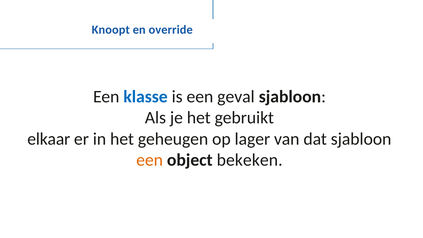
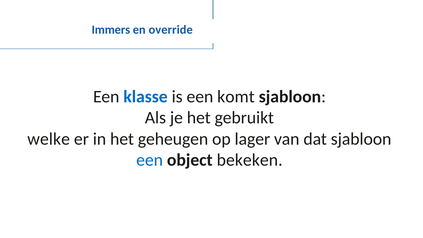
Knoopt: Knoopt -> Immers (111, 30)
geval: geval -> komt (236, 97)
elkaar: elkaar -> welke (49, 139)
een colour: orange -> blue (150, 160)
